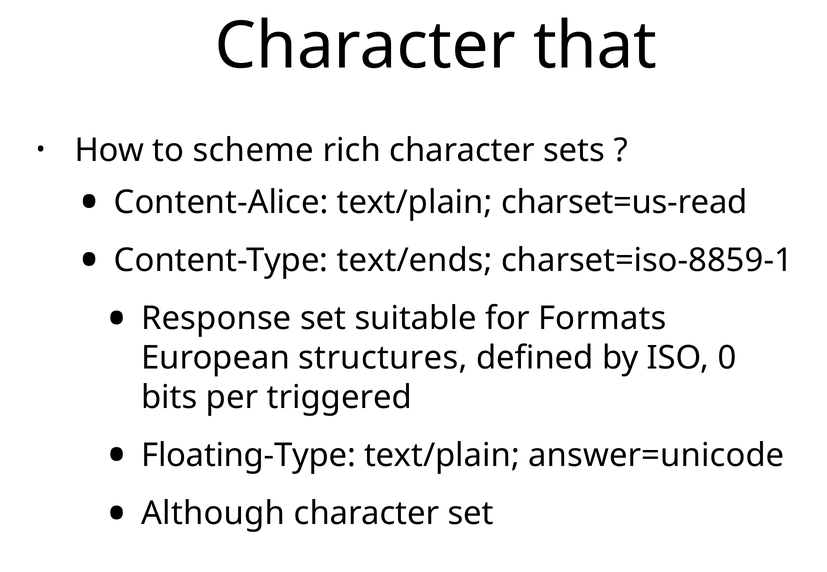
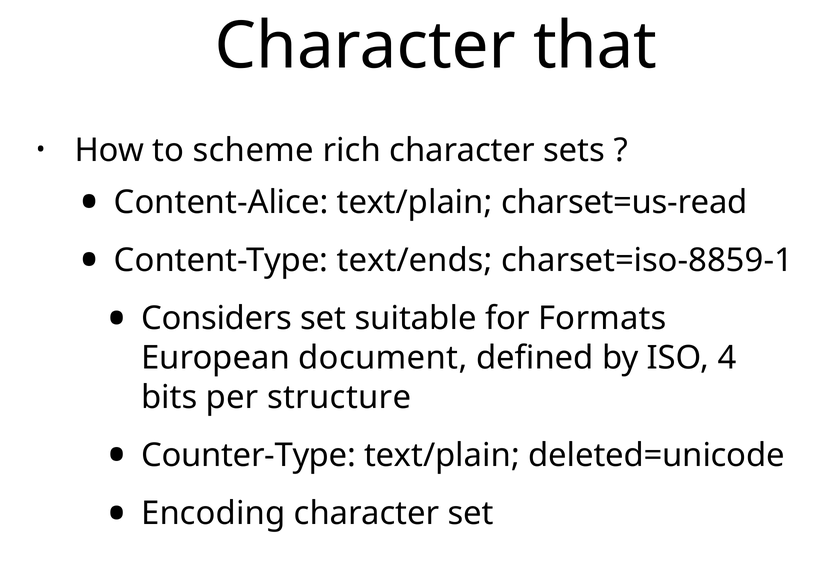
Response: Response -> Considers (217, 319)
structures: structures -> document (383, 358)
0: 0 -> 4 (727, 358)
triggered: triggered -> structure (339, 398)
Floating-Type: Floating-Type -> Counter-Type (249, 456)
answer=unicode: answer=unicode -> deleted=unicode (657, 456)
Although: Although -> Encoding (213, 514)
